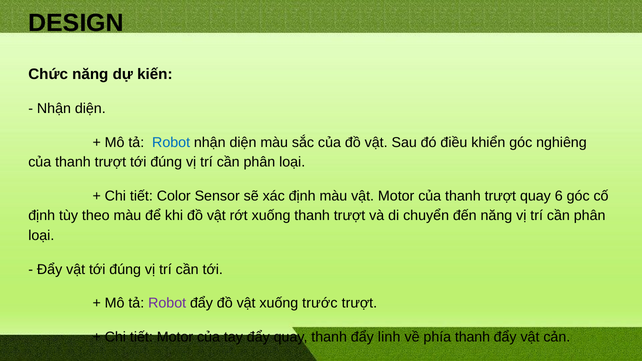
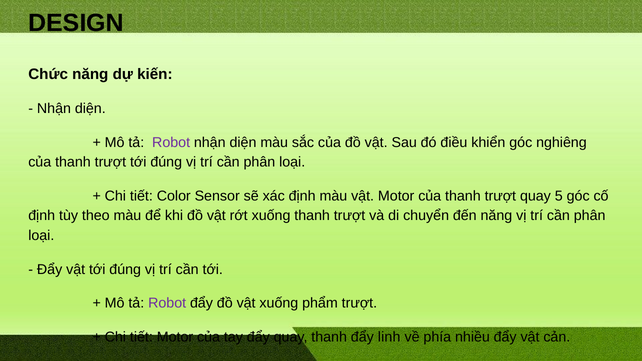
Robot colour: blue -> purple (171, 143)
6: 6 -> 5 (559, 196)
trước: trước -> phẩm (320, 303)
phía thanh: thanh -> nhiều (472, 337)
